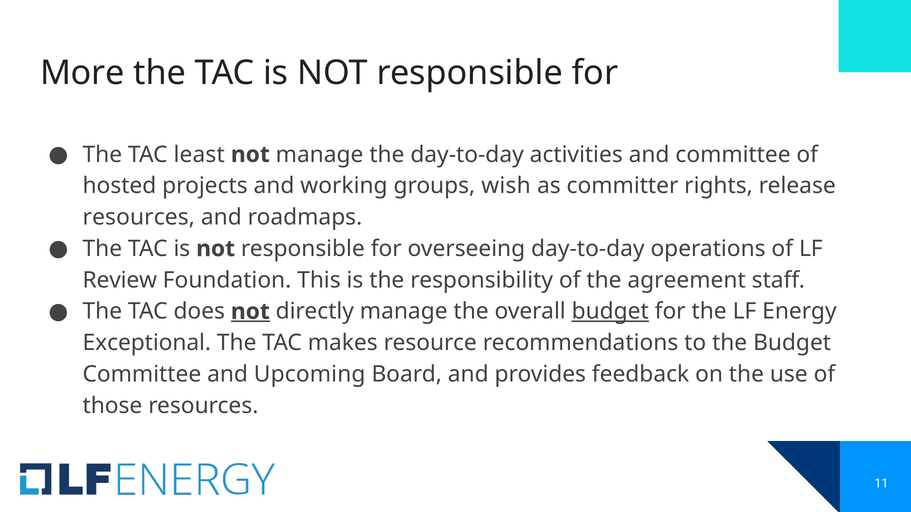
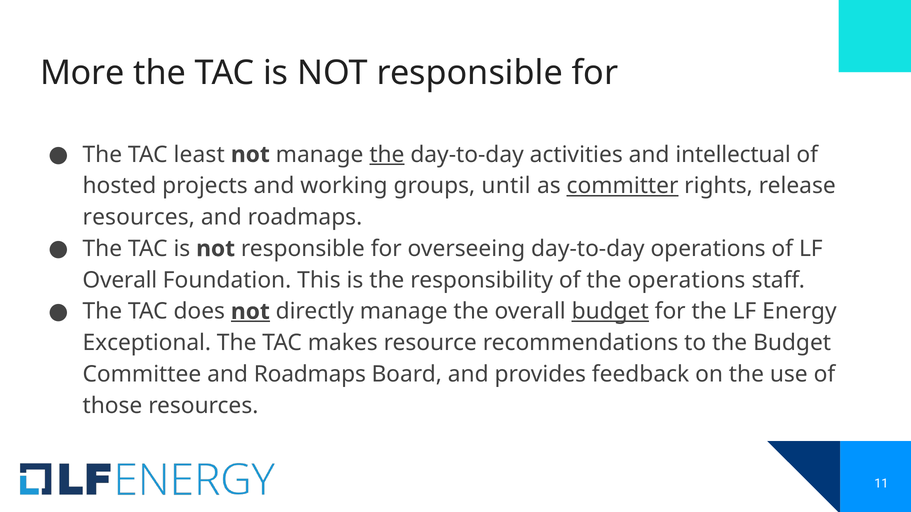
the underline: none -> present (387, 155)
and committee: committee -> intellectual (733, 155)
wish: wish -> until (506, 186)
committer underline: none -> present (623, 186)
Review: Review -> Overall (120, 280)
the agreement: agreement -> operations (686, 280)
Committee and Upcoming: Upcoming -> Roadmaps (310, 375)
